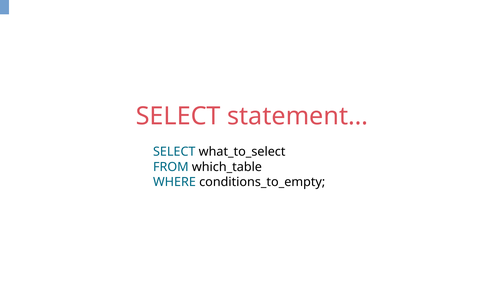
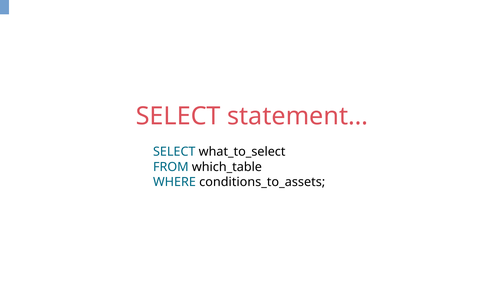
conditions_to_empty: conditions_to_empty -> conditions_to_assets (262, 182)
